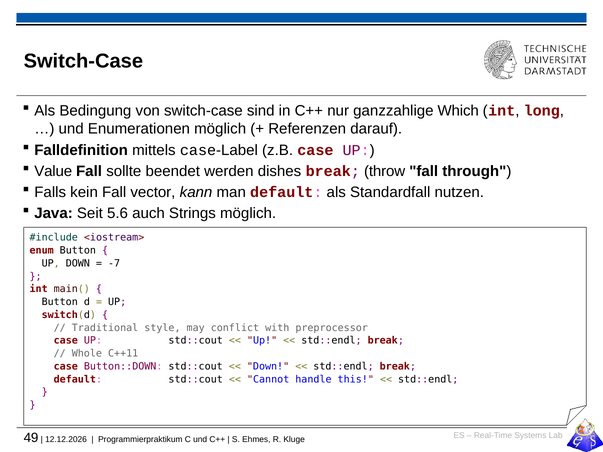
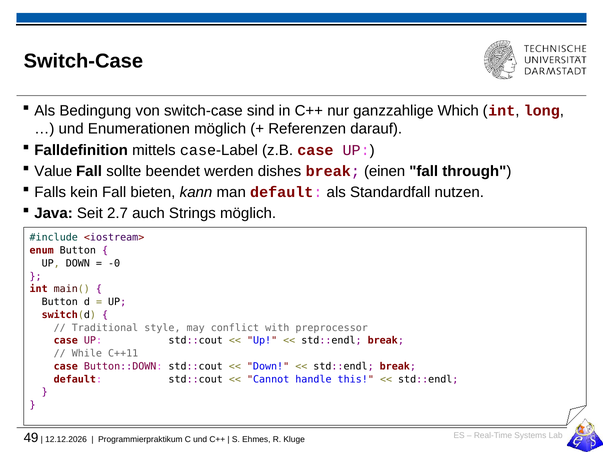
throw: throw -> einen (385, 171)
vector: vector -> bieten (153, 192)
5.6: 5.6 -> 2.7 (118, 214)
-7: -7 -> -0 (114, 263)
Whole: Whole -> While (87, 354)
